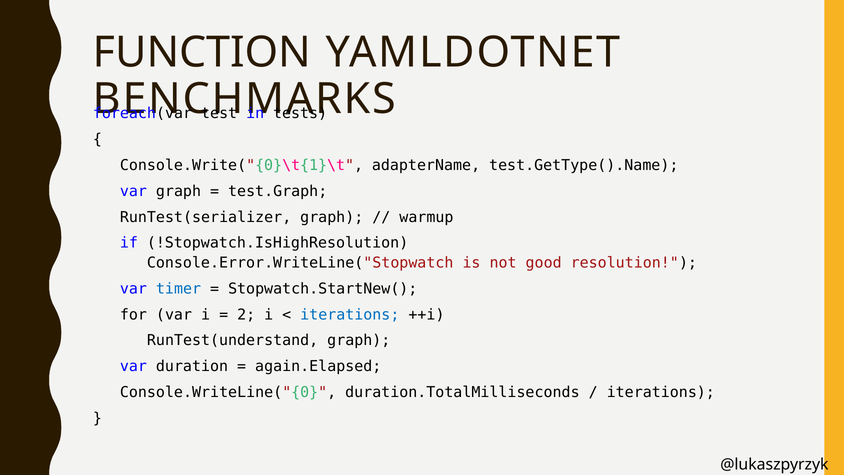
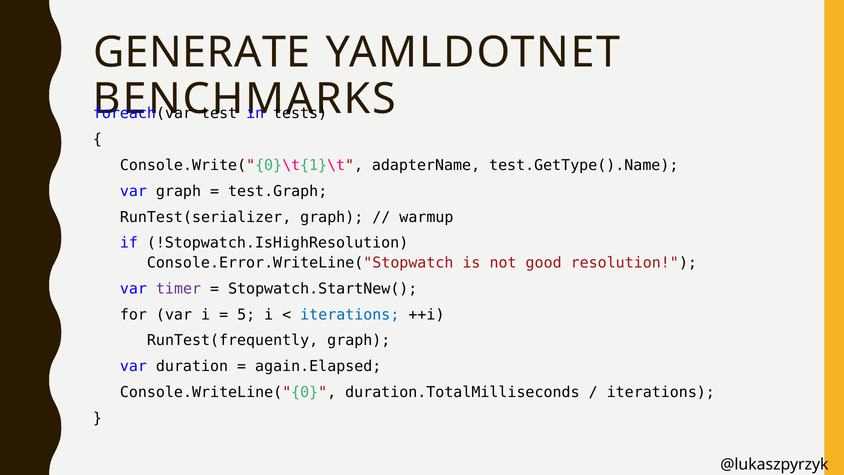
FUNCTION: FUNCTION -> GENERATE (202, 53)
timer colour: blue -> purple (179, 289)
2: 2 -> 5 (246, 314)
RunTest(understand: RunTest(understand -> RunTest(frequently (233, 340)
